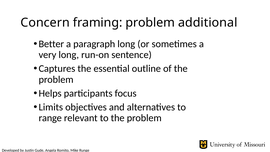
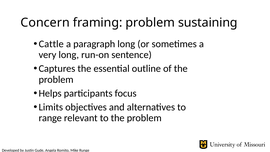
additional: additional -> sustaining (208, 23)
Better: Better -> Cattle (51, 44)
